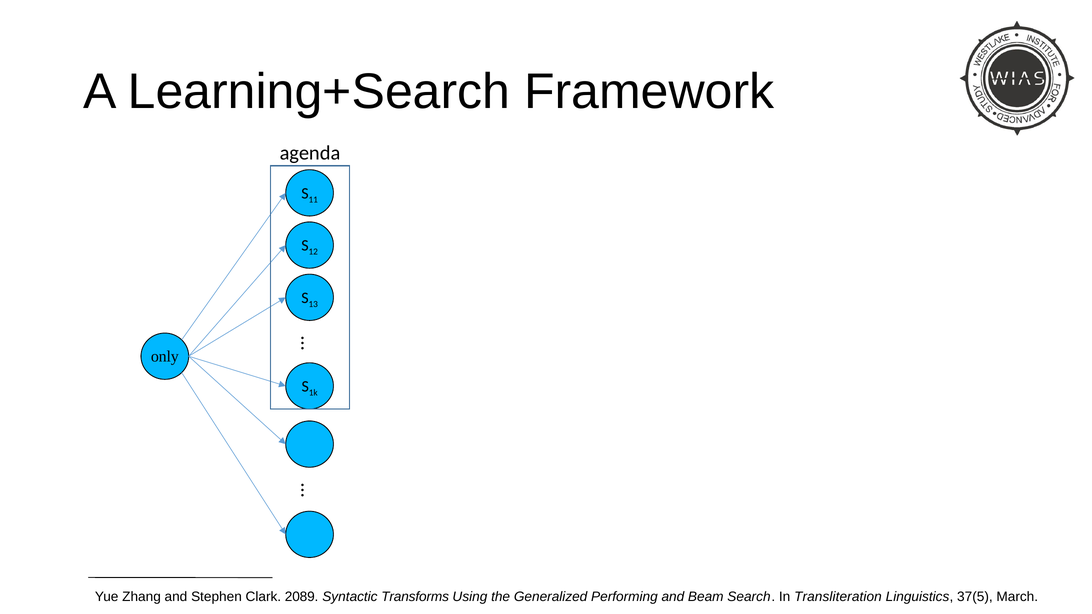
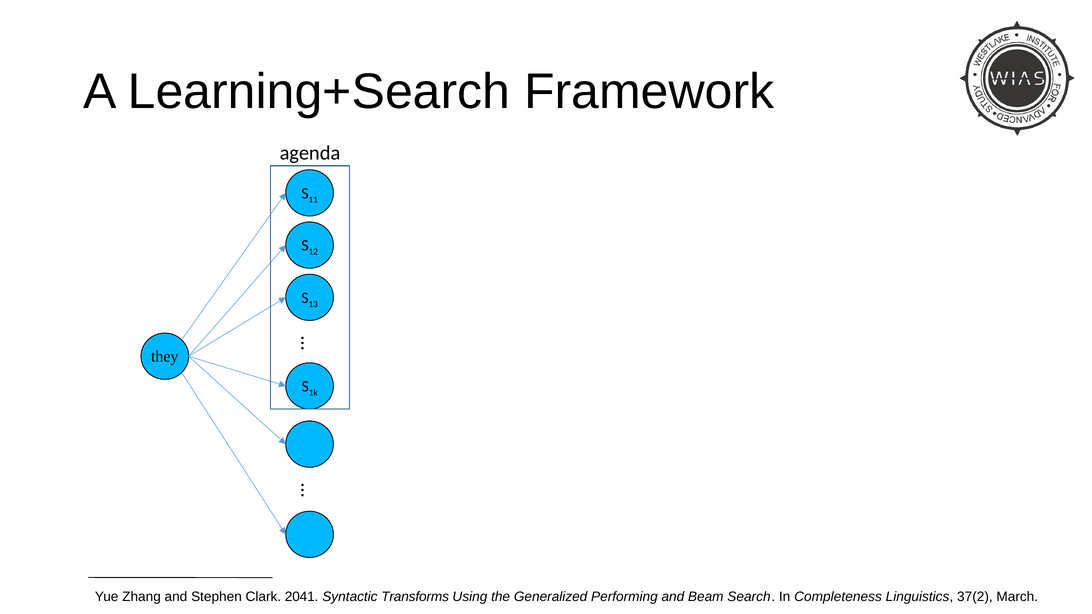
only: only -> they (165, 356)
2089: 2089 -> 2041 (302, 597)
Transliteration: Transliteration -> Completeness (838, 597)
37(5: 37(5 -> 37(2 (975, 597)
